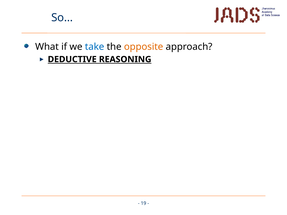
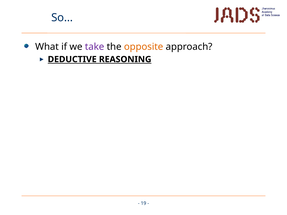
take colour: blue -> purple (95, 47)
